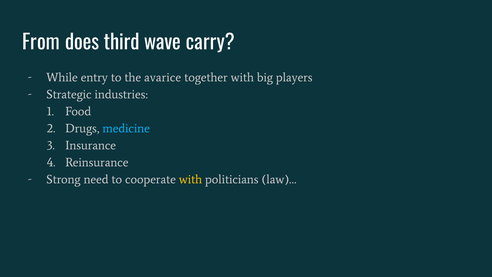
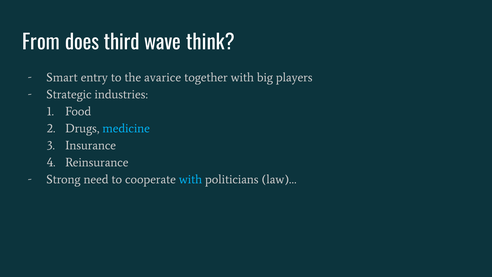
carry: carry -> think (210, 43)
While: While -> Smart (62, 77)
with colour: yellow -> light blue (190, 179)
